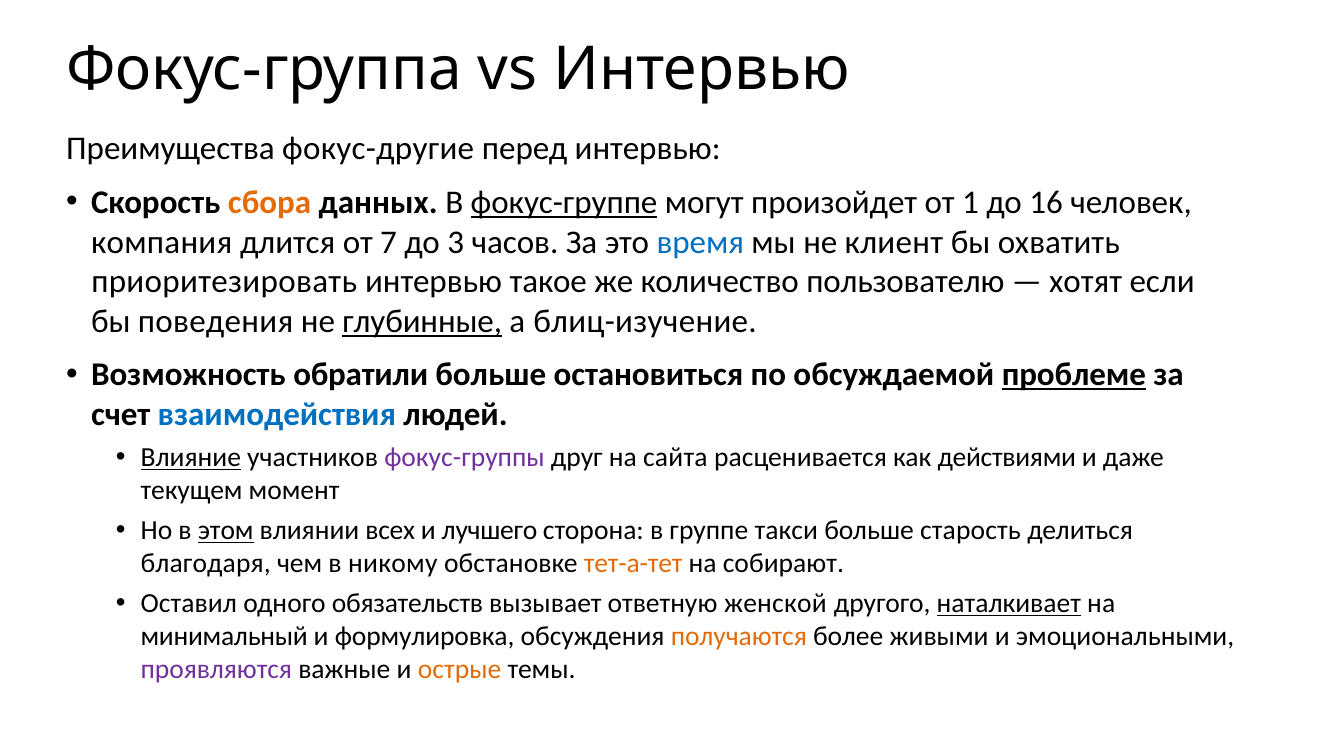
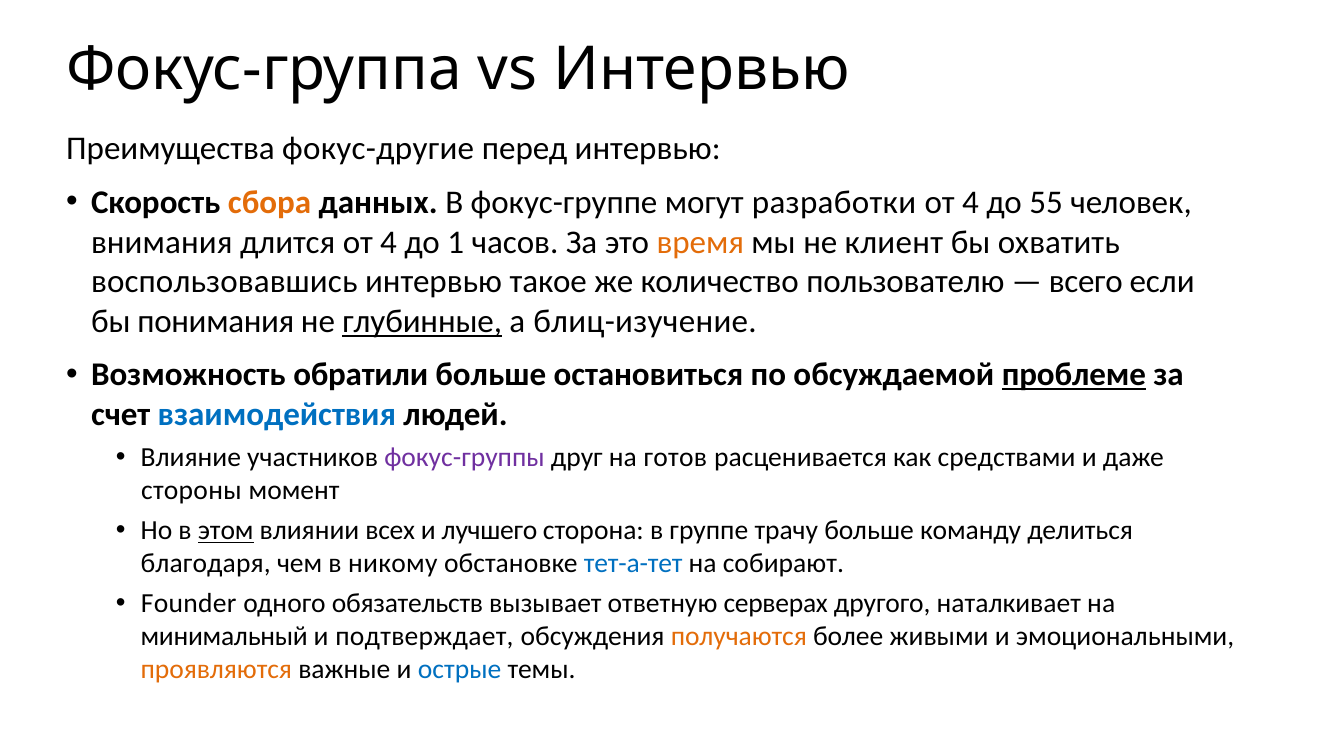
фокус-группе underline: present -> none (564, 202)
произойдет: произойдет -> разработки (834, 202)
1: 1 -> 4 (970, 202)
16: 16 -> 55 (1046, 202)
компания: компания -> внимания (162, 242)
длится от 7: 7 -> 4 (389, 242)
3: 3 -> 1 (456, 242)
время colour: blue -> orange (700, 242)
приоритезировать: приоритезировать -> воспользовавшись (224, 282)
хотят: хотят -> всего (1086, 282)
поведения: поведения -> понимания (216, 321)
Влияние underline: present -> none (191, 457)
сайта: сайта -> готов (675, 457)
действиями: действиями -> средствами (1007, 457)
текущем: текущем -> стороны (191, 490)
такси: такси -> трачу (786, 530)
старость: старость -> команду (971, 530)
тет-а-тет colour: orange -> blue (633, 563)
Оставил: Оставил -> Founder (189, 603)
женской: женской -> серверах (776, 603)
наталкивает underline: present -> none (1009, 603)
формулировка: формулировка -> подтверждает (424, 636)
проявляются colour: purple -> orange (216, 669)
острые colour: orange -> blue (460, 669)
